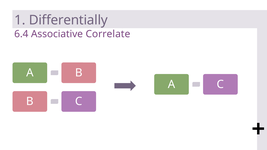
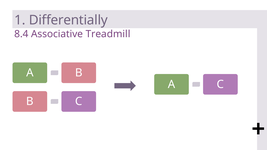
6.4: 6.4 -> 8.4 (21, 34)
Correlate: Correlate -> Treadmill (108, 34)
